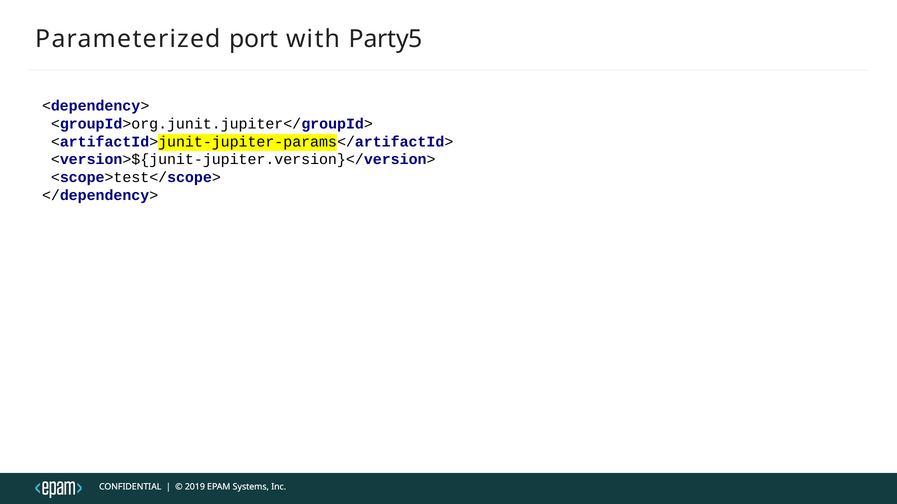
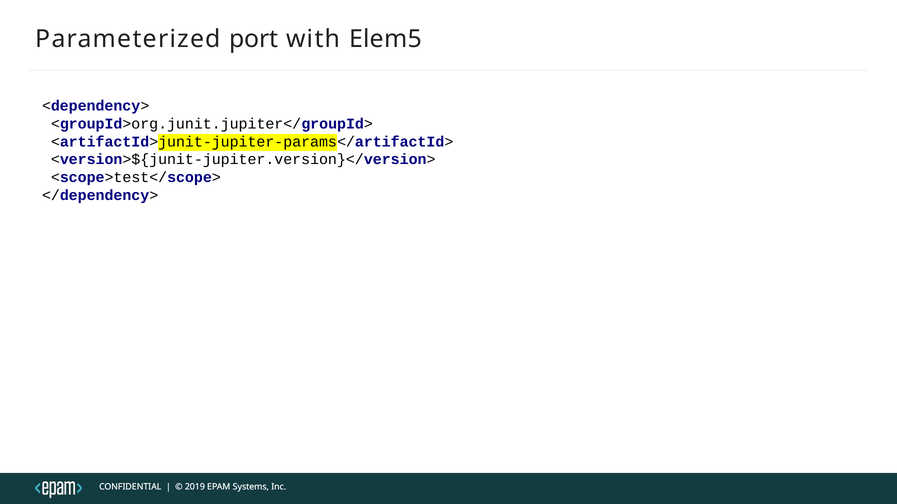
Party5: Party5 -> Elem5 (385, 39)
